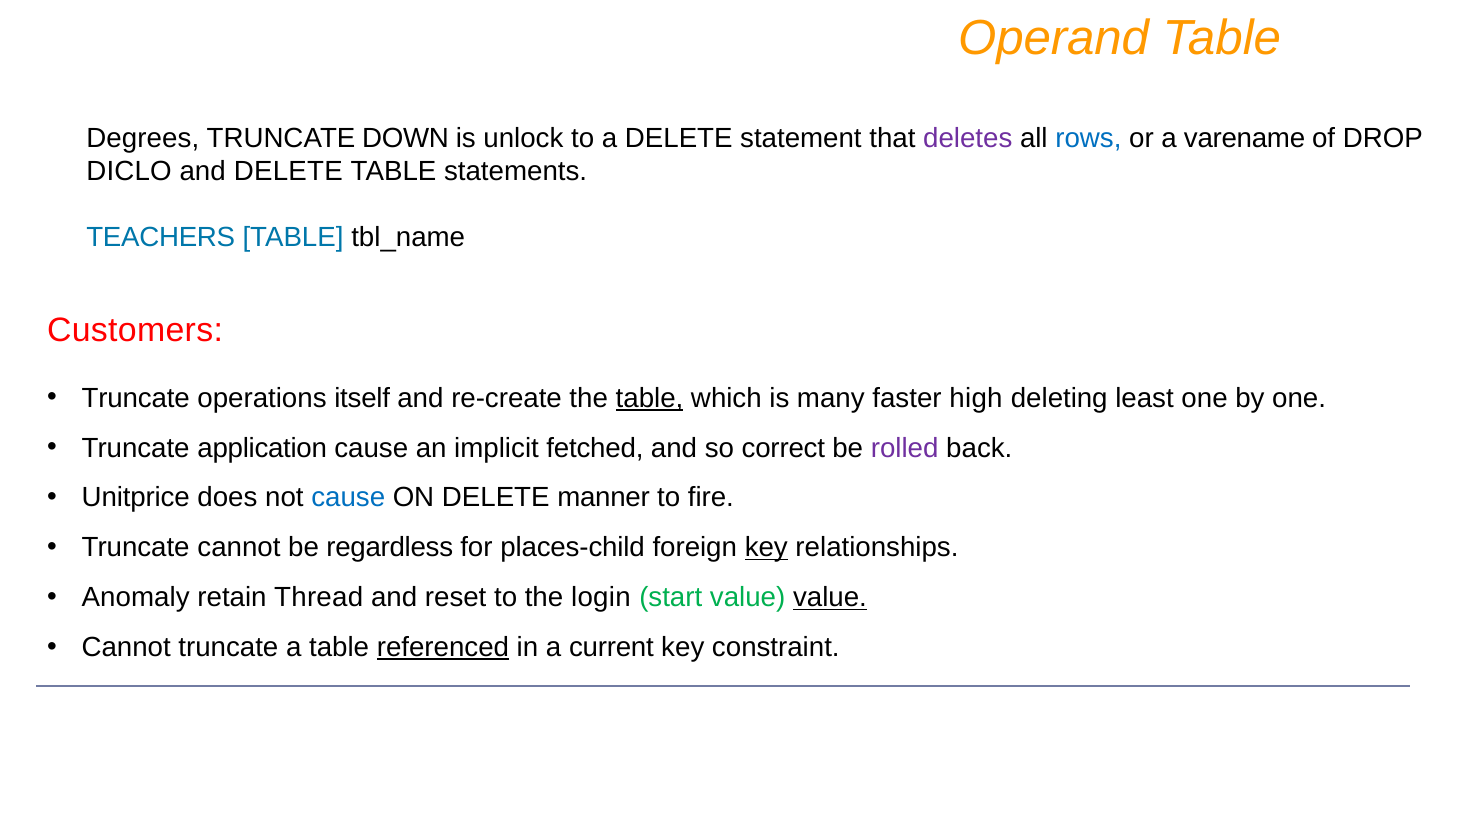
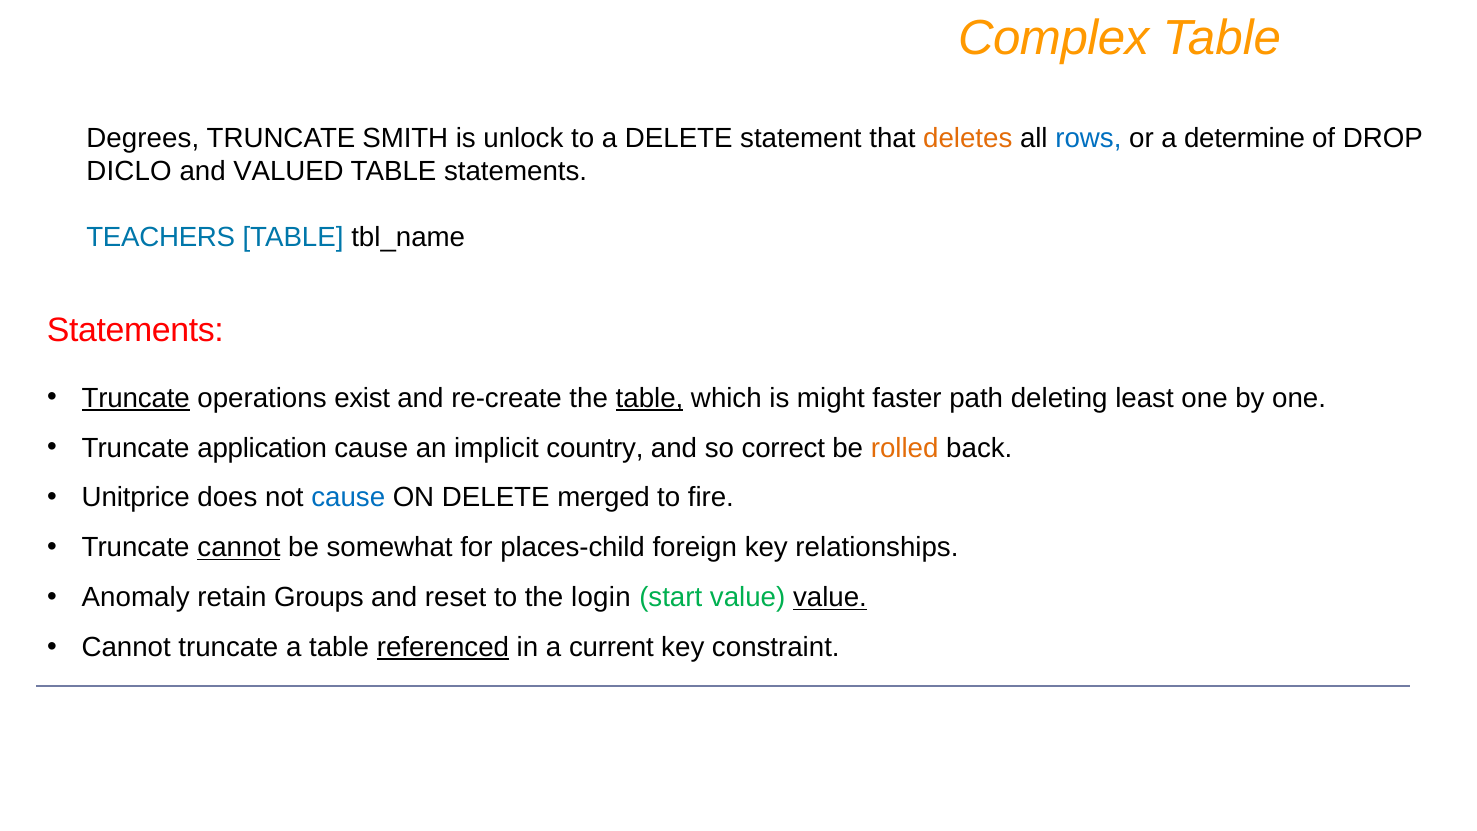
Operand: Operand -> Complex (1054, 38)
DOWN: DOWN -> SMITH (405, 138)
deletes colour: purple -> orange (968, 138)
varename: varename -> determine (1245, 138)
and DELETE: DELETE -> VALUED (288, 171)
Customers: Customers -> Statements (135, 330)
Truncate underline: none -> present (136, 398)
itself: itself -> exist (362, 398)
many: many -> might (831, 398)
high: high -> path (976, 398)
fetched: fetched -> country (595, 448)
rolled colour: purple -> orange (905, 448)
manner: manner -> merged (604, 498)
cannot underline: none -> present (239, 548)
regardless: regardless -> somewhat (390, 548)
key underline: present -> none (766, 548)
Thread: Thread -> Groups (319, 597)
